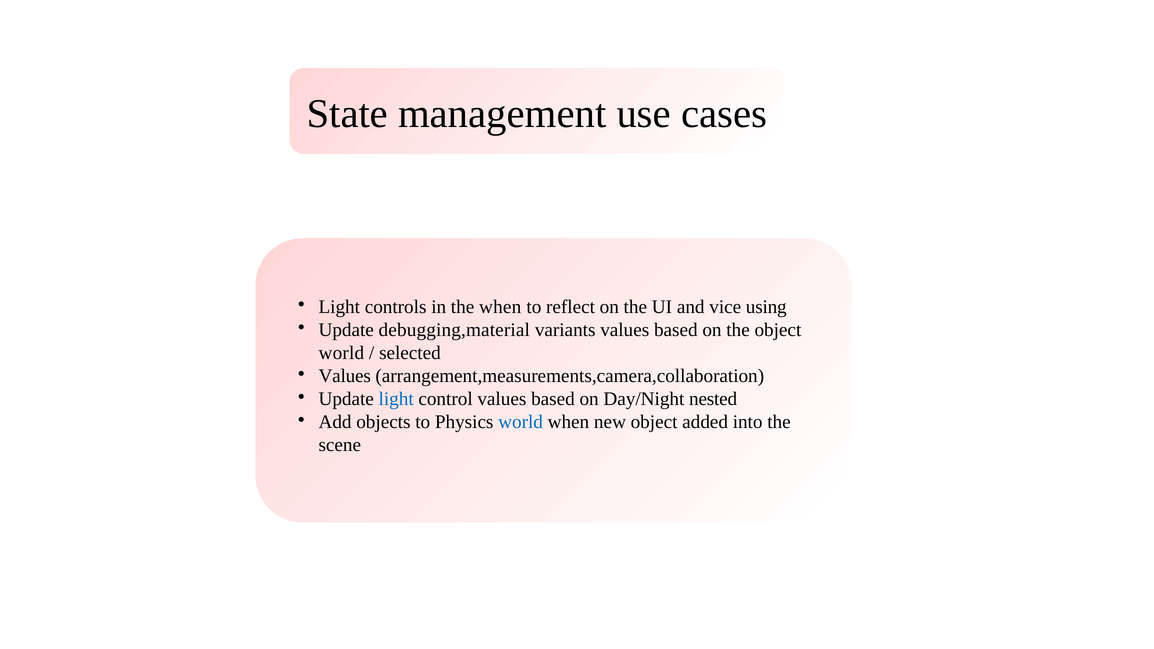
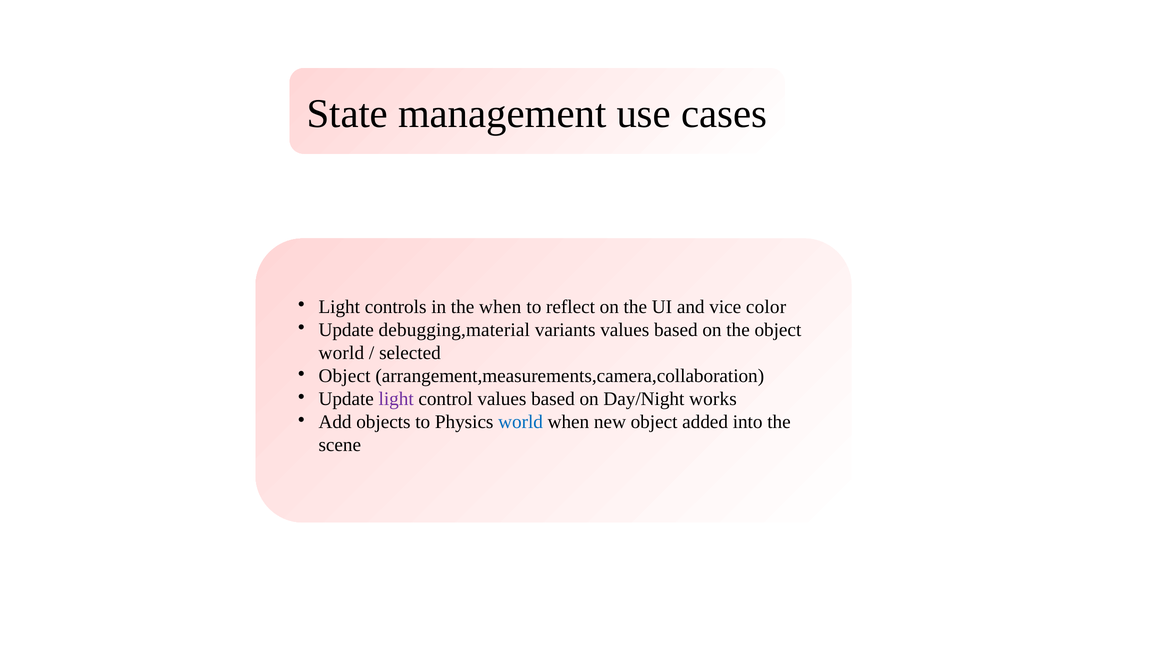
using: using -> color (766, 307)
Values: Values -> Object (345, 376)
light colour: blue -> purple (396, 399)
nested: nested -> works (713, 399)
